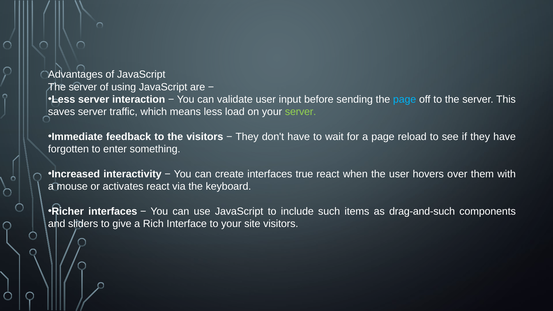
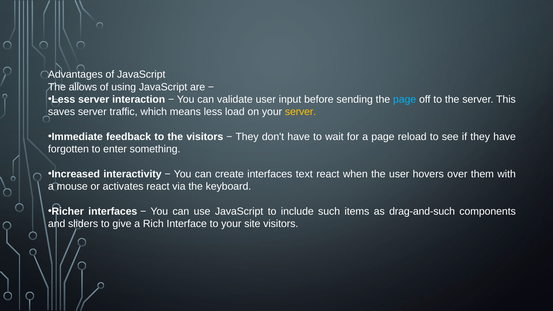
server: server -> allows (83, 87)
server colour: light green -> yellow (301, 112)
true: true -> text (304, 174)
